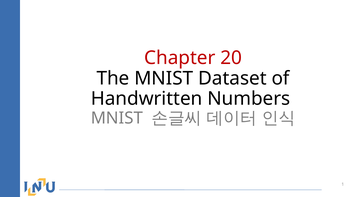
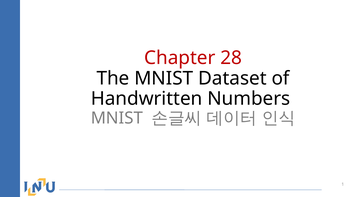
20: 20 -> 28 (231, 58)
